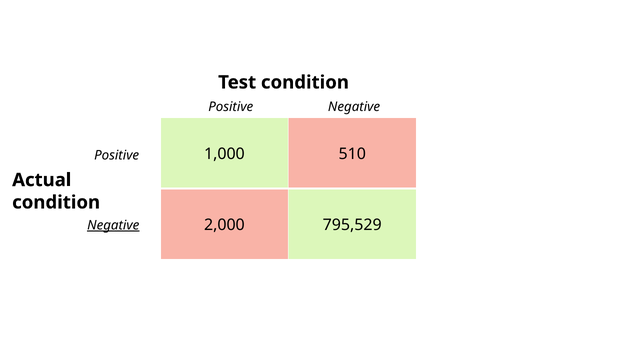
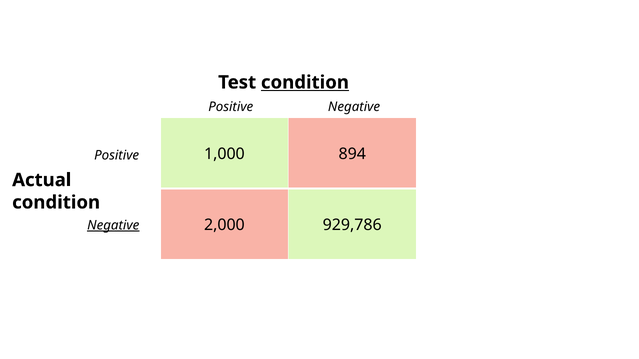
condition underline: none -> present (305, 82)
510: 510 -> 894 (352, 154)
795,529: 795,529 -> 929,786 (352, 225)
